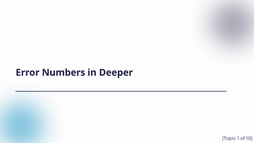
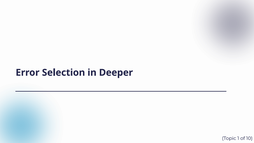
Numbers: Numbers -> Selection (63, 73)
